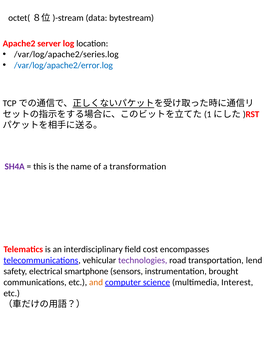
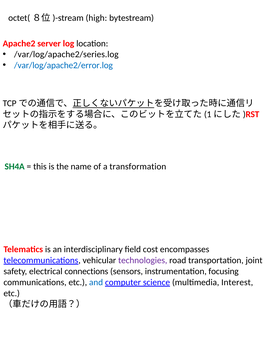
data: data -> high (96, 18)
SH4A colour: purple -> green (15, 166)
lend: lend -> joint (254, 260)
smartphone: smartphone -> connections (86, 271)
brought: brought -> focusing (224, 271)
and colour: orange -> blue (96, 282)
